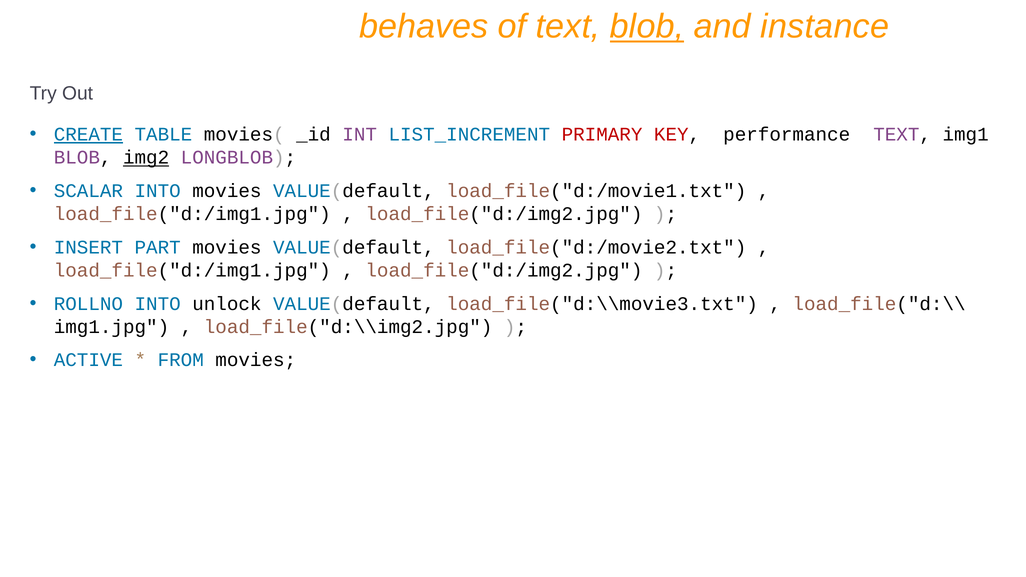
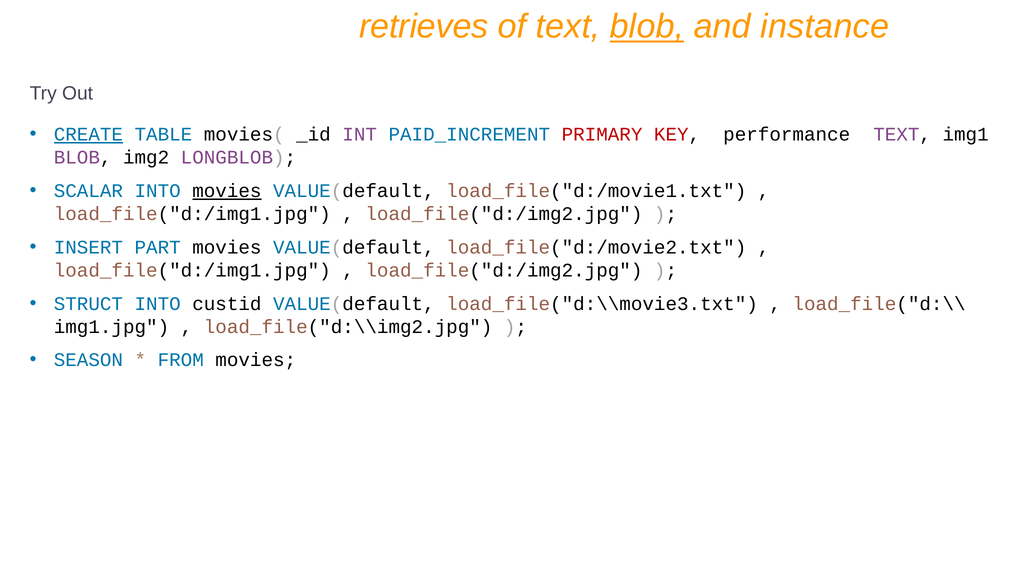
behaves: behaves -> retrieves (424, 27)
LIST_INCREMENT: LIST_INCREMENT -> PAID_INCREMENT (469, 135)
img2 underline: present -> none (146, 158)
movies underline: none -> present (227, 191)
ROLLNO: ROLLNO -> STRUCT (88, 304)
unlock: unlock -> custid (227, 304)
ACTIVE: ACTIVE -> SEASON (88, 360)
